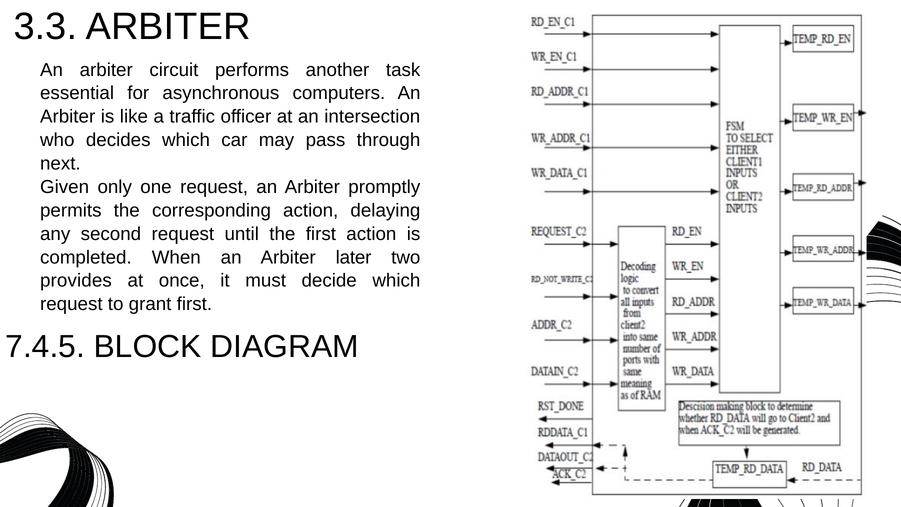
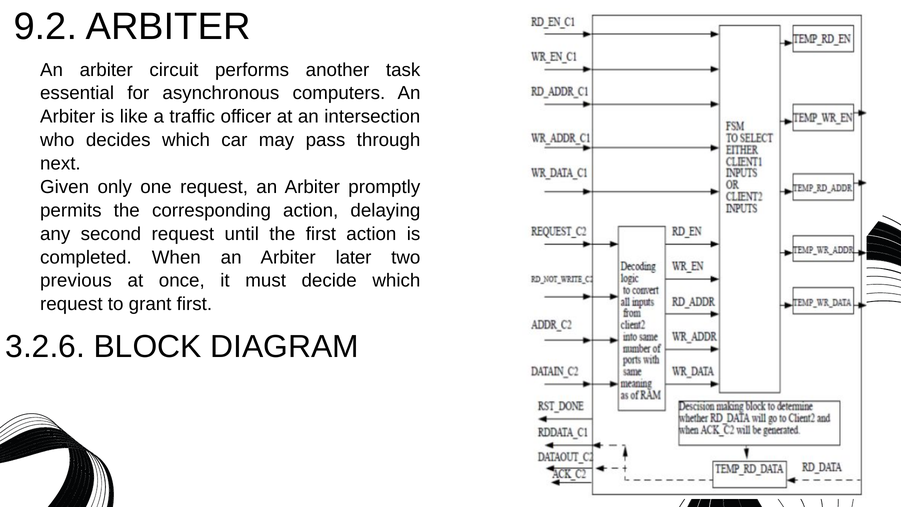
3.3: 3.3 -> 9.2 (45, 27)
provides: provides -> previous (76, 281)
7.4.5: 7.4.5 -> 3.2.6 (45, 347)
